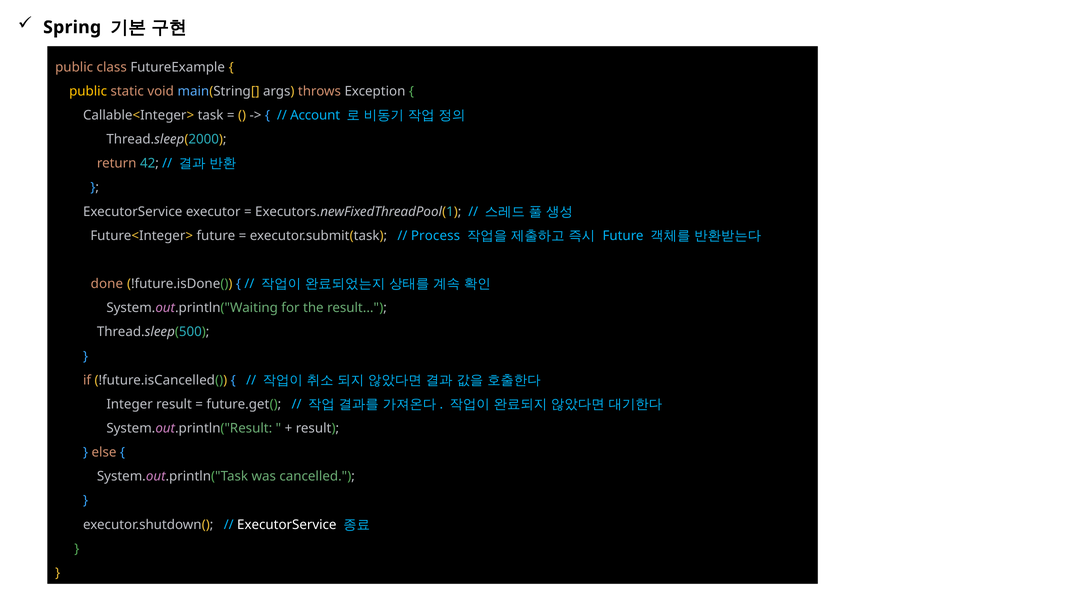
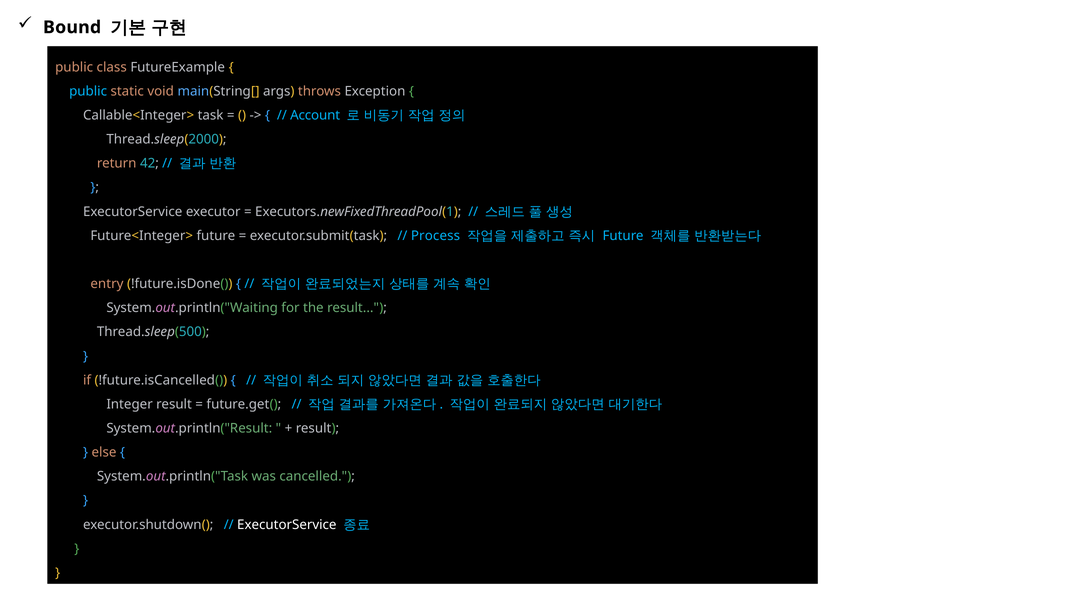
Spring: Spring -> Bound (72, 27)
public colour: yellow -> light blue (88, 91)
done: done -> entry (107, 284)
